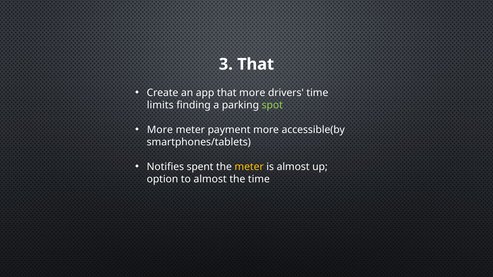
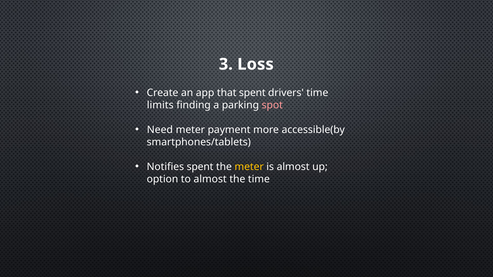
3 That: That -> Loss (255, 64)
that more: more -> spent (252, 93)
spot colour: light green -> pink (272, 105)
More: More -> Need (160, 130)
